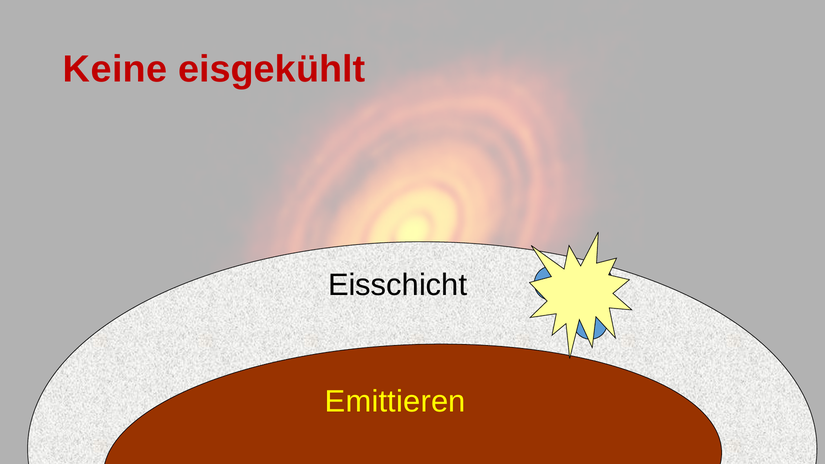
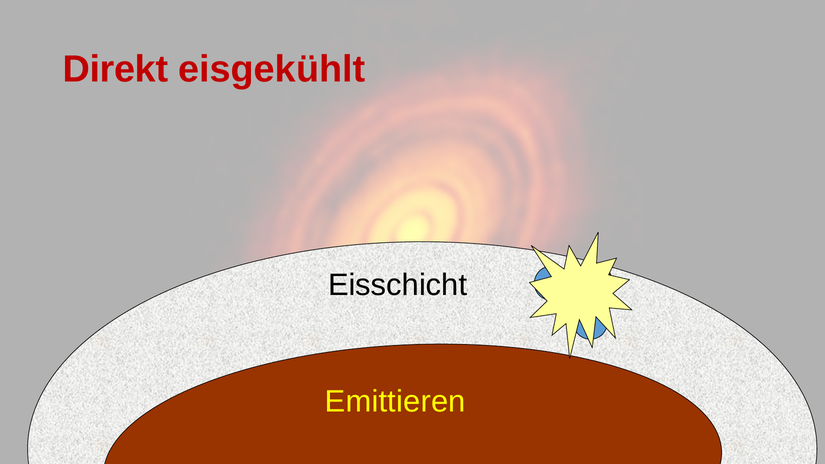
Keine: Keine -> Direkt (116, 69)
